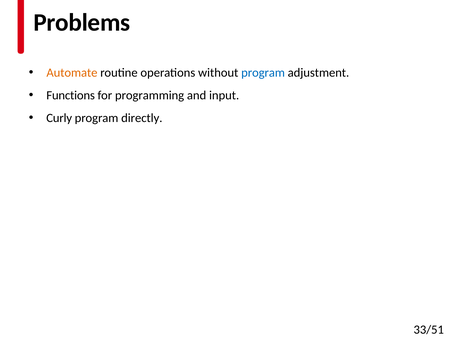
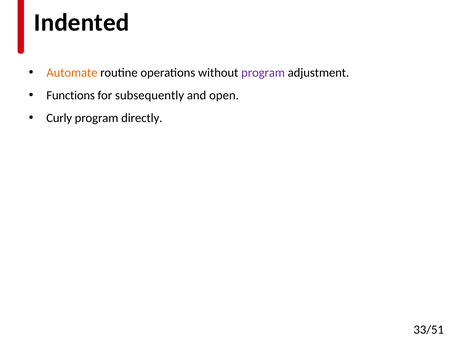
Problems: Problems -> Indented (82, 23)
program colour: blue -> purple (263, 73)
programming: programming -> subsequently (150, 96)
input: input -> open (224, 96)
